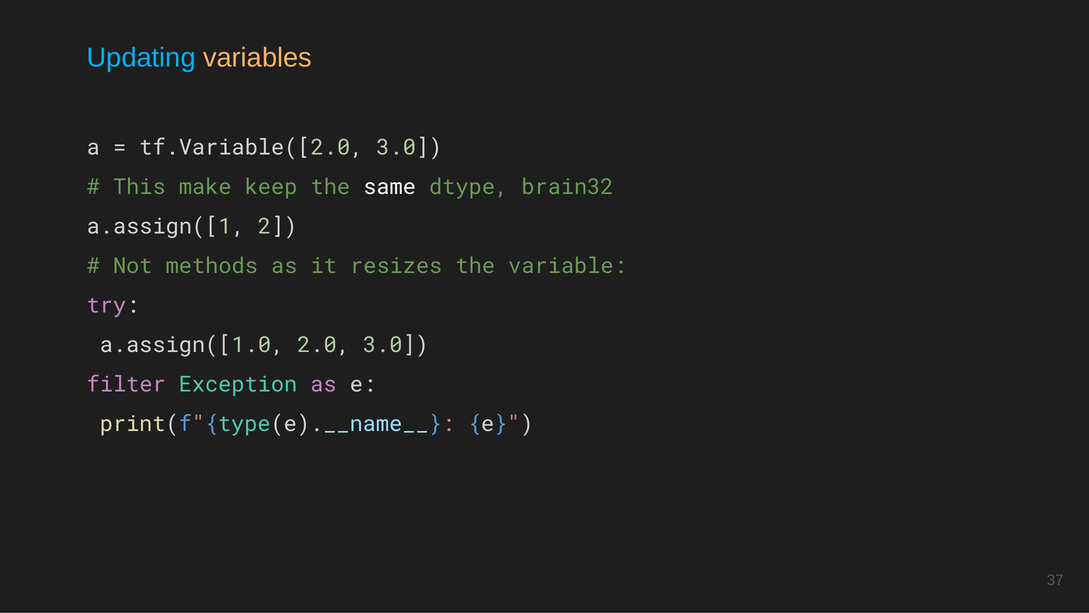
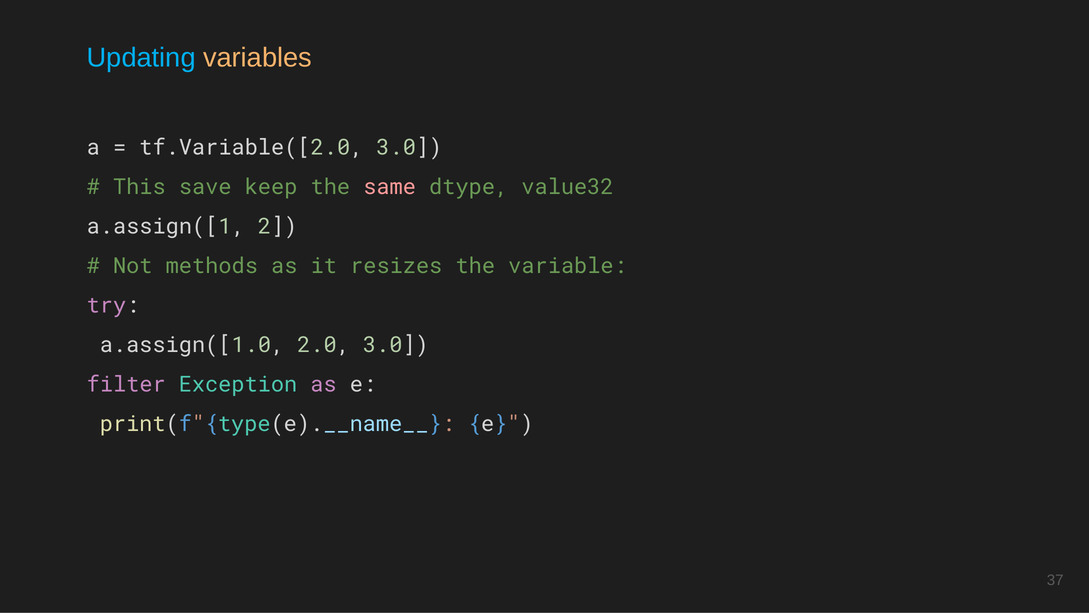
make: make -> save (205, 187)
same colour: white -> pink (390, 187)
brain32: brain32 -> value32 (568, 187)
